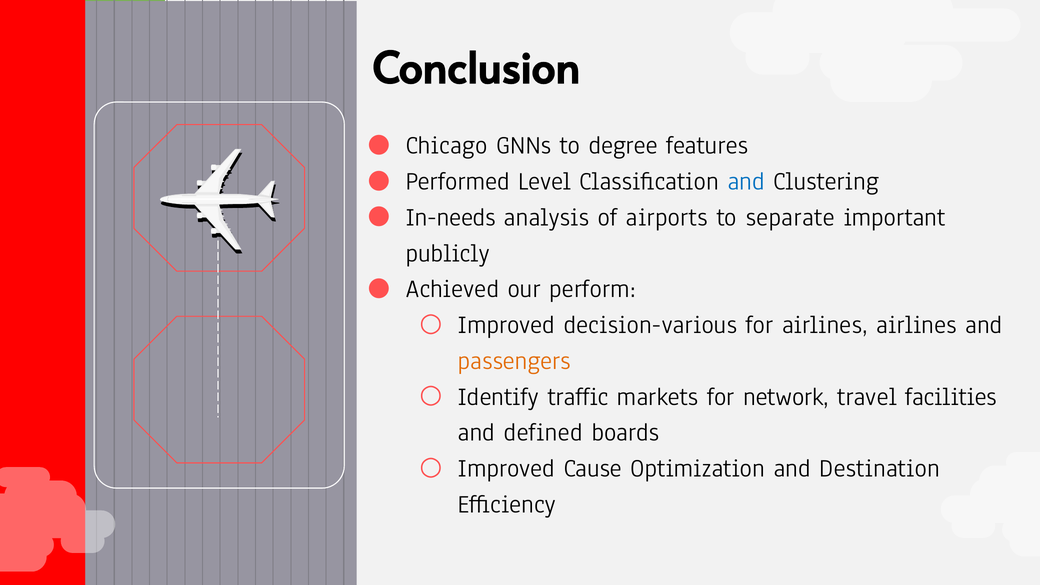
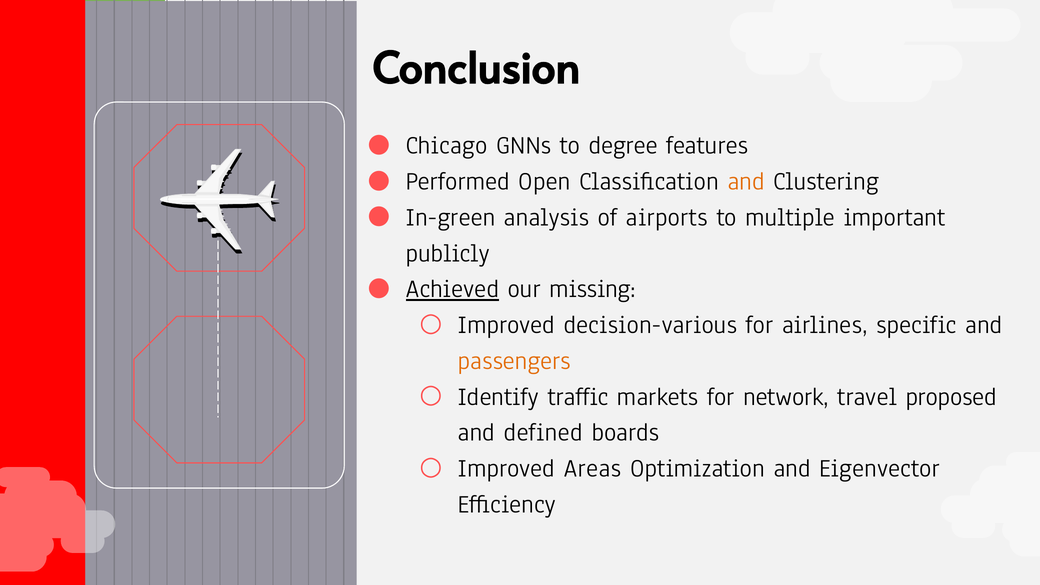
Level: Level -> Open (545, 181)
and colour: blue -> orange (746, 181)
In-needs: In-needs -> In-green (451, 217)
separate: separate -> multiple (790, 217)
Achieved underline: none -> present (452, 289)
perform: perform -> missing (593, 289)
airlines airlines: airlines -> specific (916, 325)
facilities: facilities -> proposed (951, 396)
Cause: Cause -> Areas (593, 468)
Destination: Destination -> Eigenvector (880, 468)
